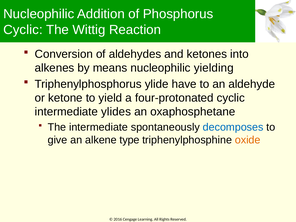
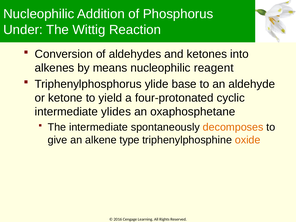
Cyclic: Cyclic -> Under (23, 30)
yielding: yielding -> reagent (214, 68)
have: have -> base (184, 84)
decomposes colour: blue -> orange (233, 127)
